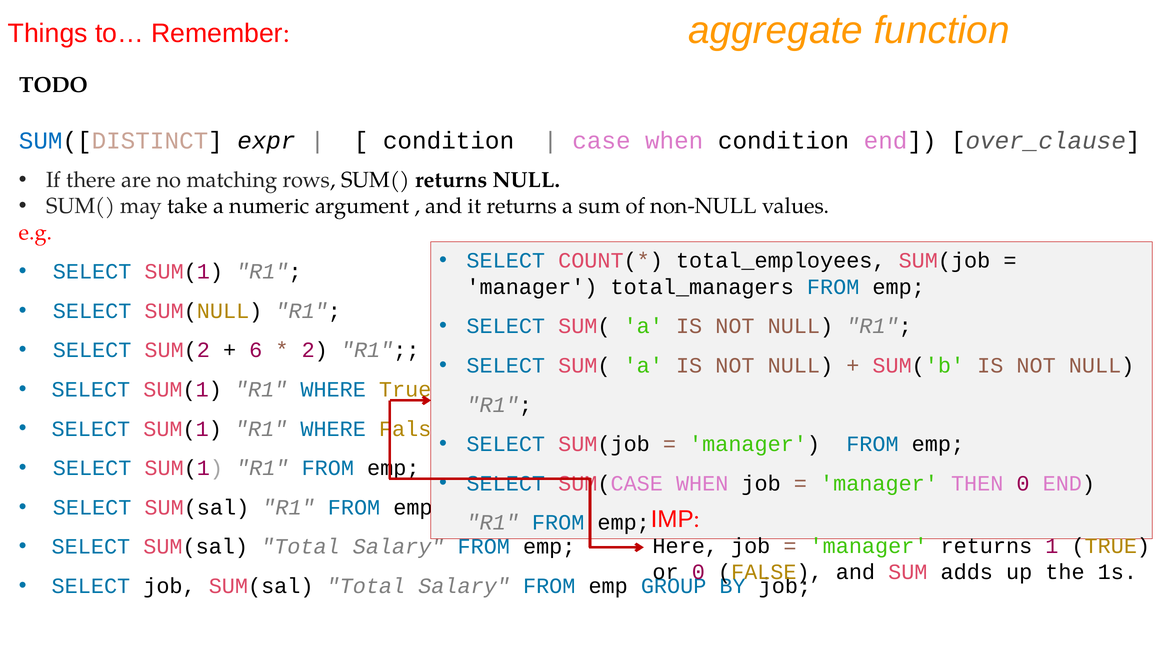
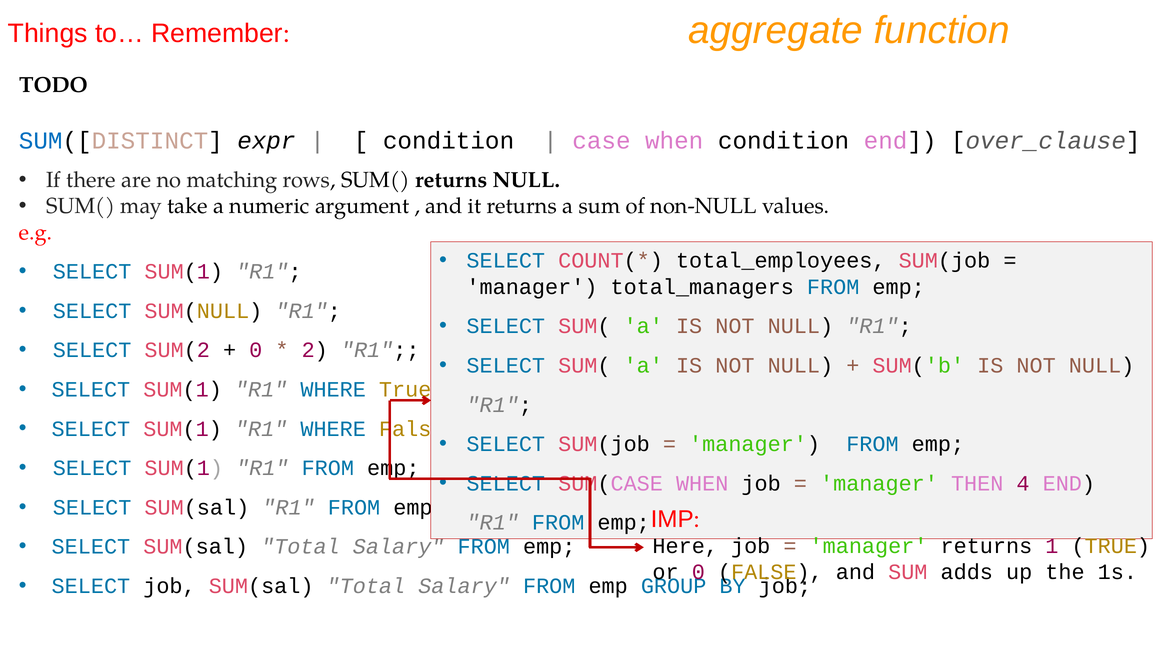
6: 6 -> 0 (256, 350)
THEN 0: 0 -> 4 (1023, 483)
